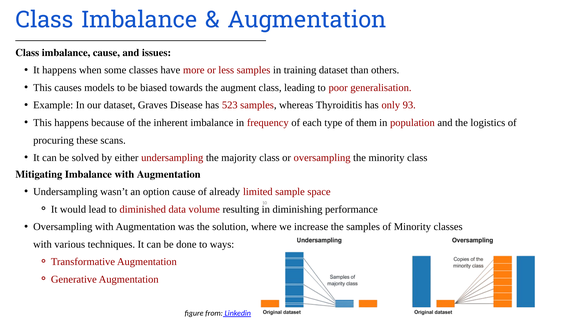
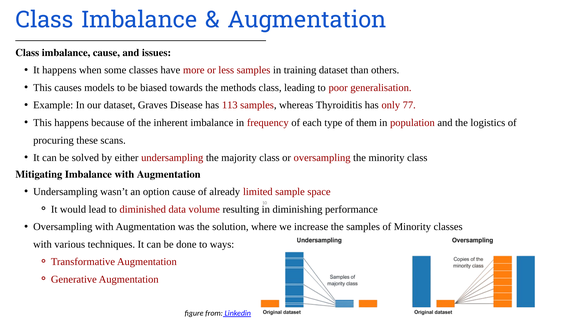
augment: augment -> methods (238, 88)
523: 523 -> 113 (230, 105)
93: 93 -> 77 (409, 105)
